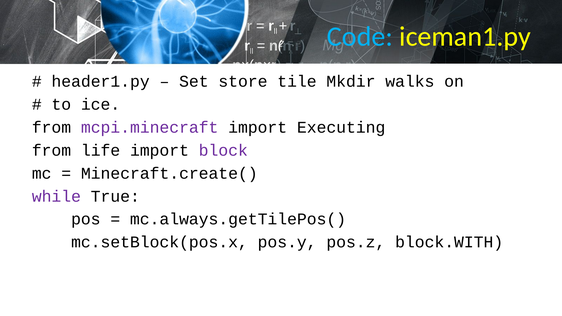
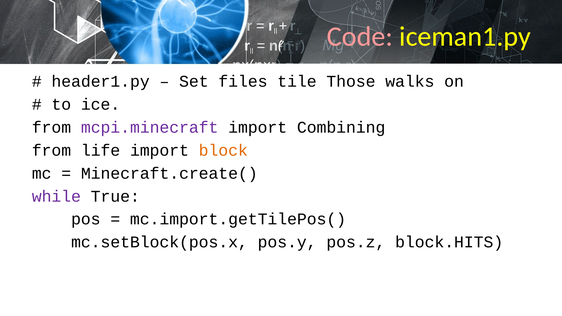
Code colour: light blue -> pink (360, 36)
store: store -> files (243, 82)
Mkdir: Mkdir -> Those (351, 82)
Executing: Executing -> Combining (341, 127)
block colour: purple -> orange (223, 150)
mc.always.getTilePos(: mc.always.getTilePos( -> mc.import.getTilePos( (238, 219)
block.WITH: block.WITH -> block.HITS (449, 242)
